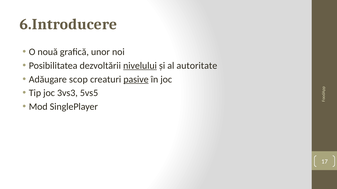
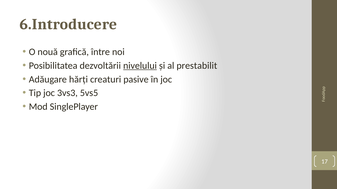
unor: unor -> între (100, 52)
autoritate: autoritate -> prestabilit (197, 66)
scop: scop -> hărți (78, 80)
pasive underline: present -> none (136, 80)
